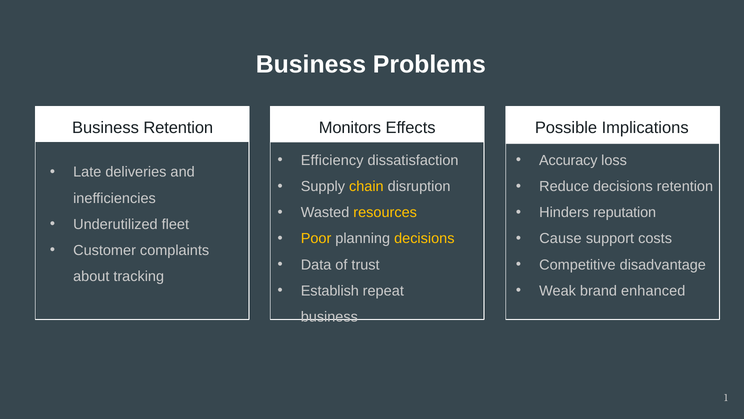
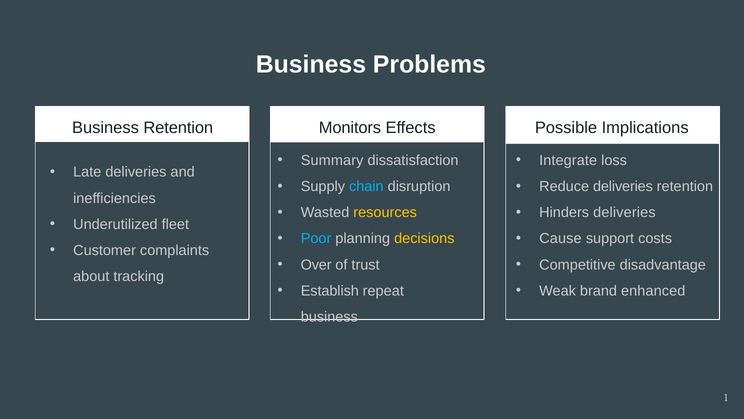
Efficiency: Efficiency -> Summary (332, 160)
Accuracy: Accuracy -> Integrate (568, 160)
chain colour: yellow -> light blue (366, 186)
Reduce decisions: decisions -> deliveries (623, 186)
Hinders reputation: reputation -> deliveries (624, 212)
Poor colour: yellow -> light blue (316, 238)
Data: Data -> Over (316, 264)
